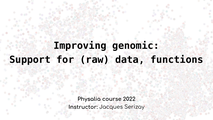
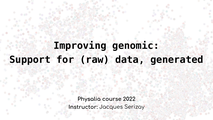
functions: functions -> generated (177, 60)
